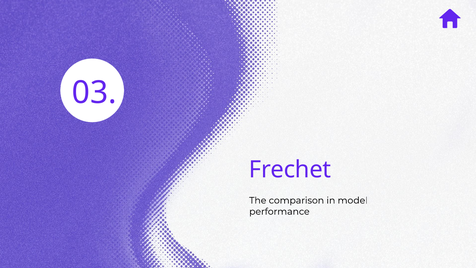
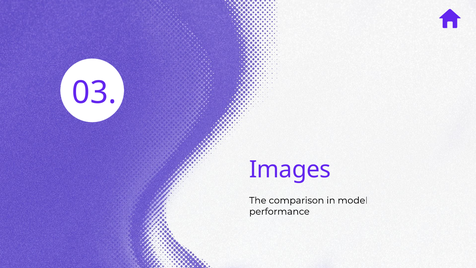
Frechet: Frechet -> Images (290, 169)
